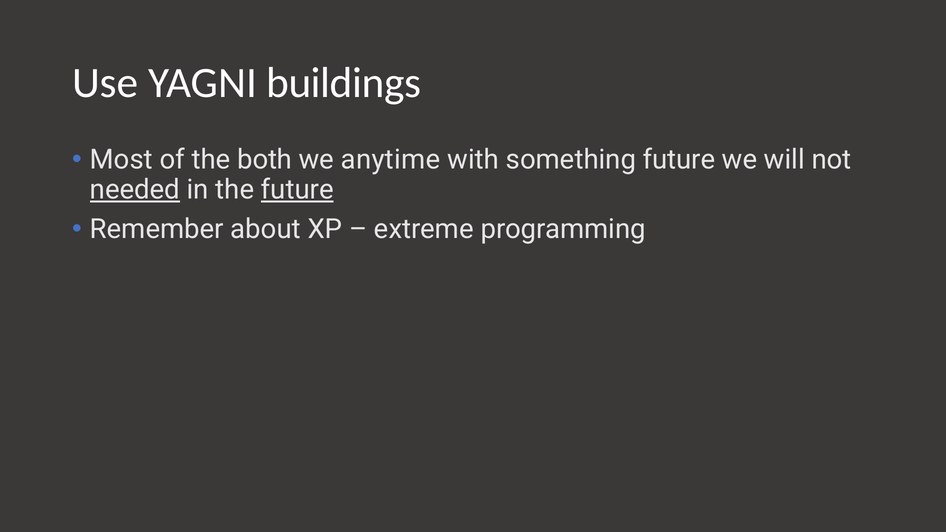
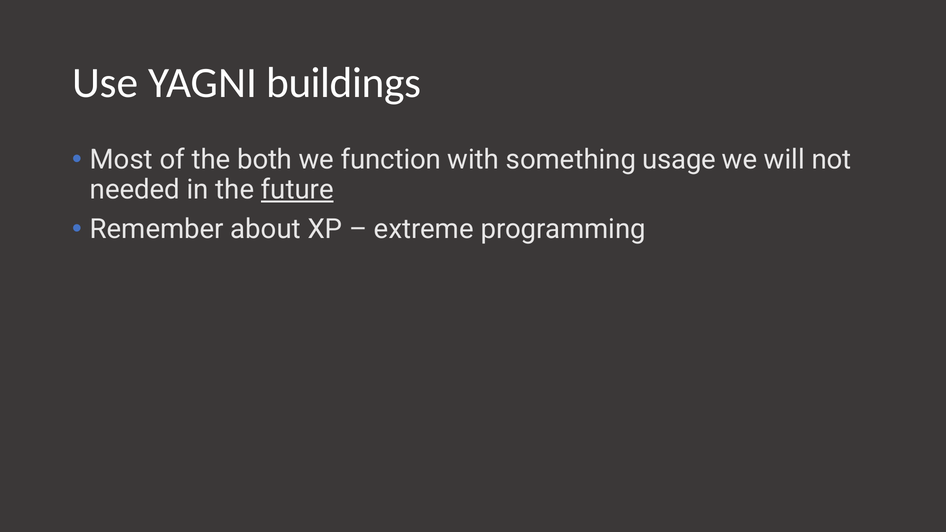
anytime: anytime -> function (391, 160)
something future: future -> usage (679, 160)
needed underline: present -> none (135, 190)
